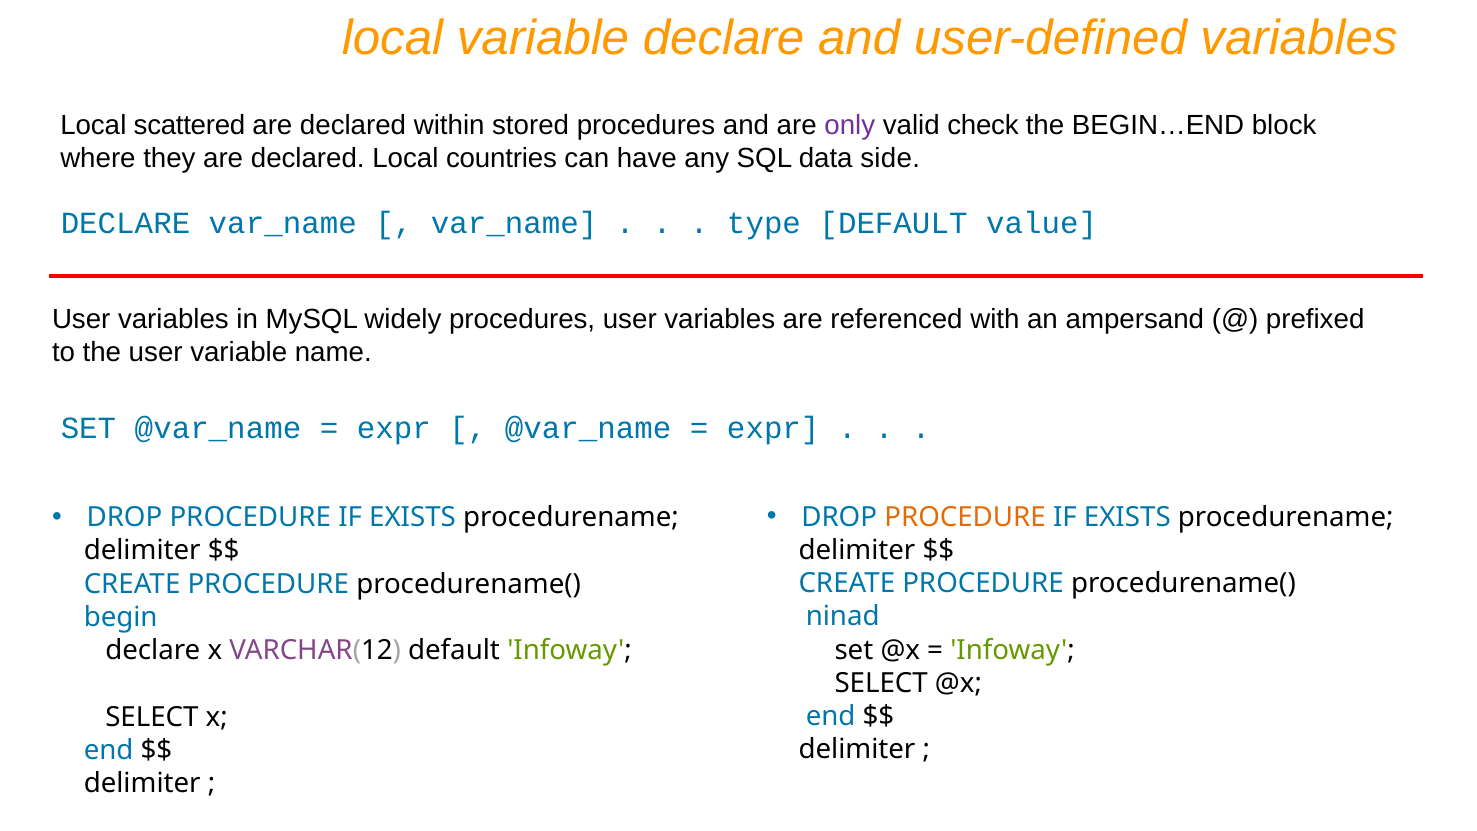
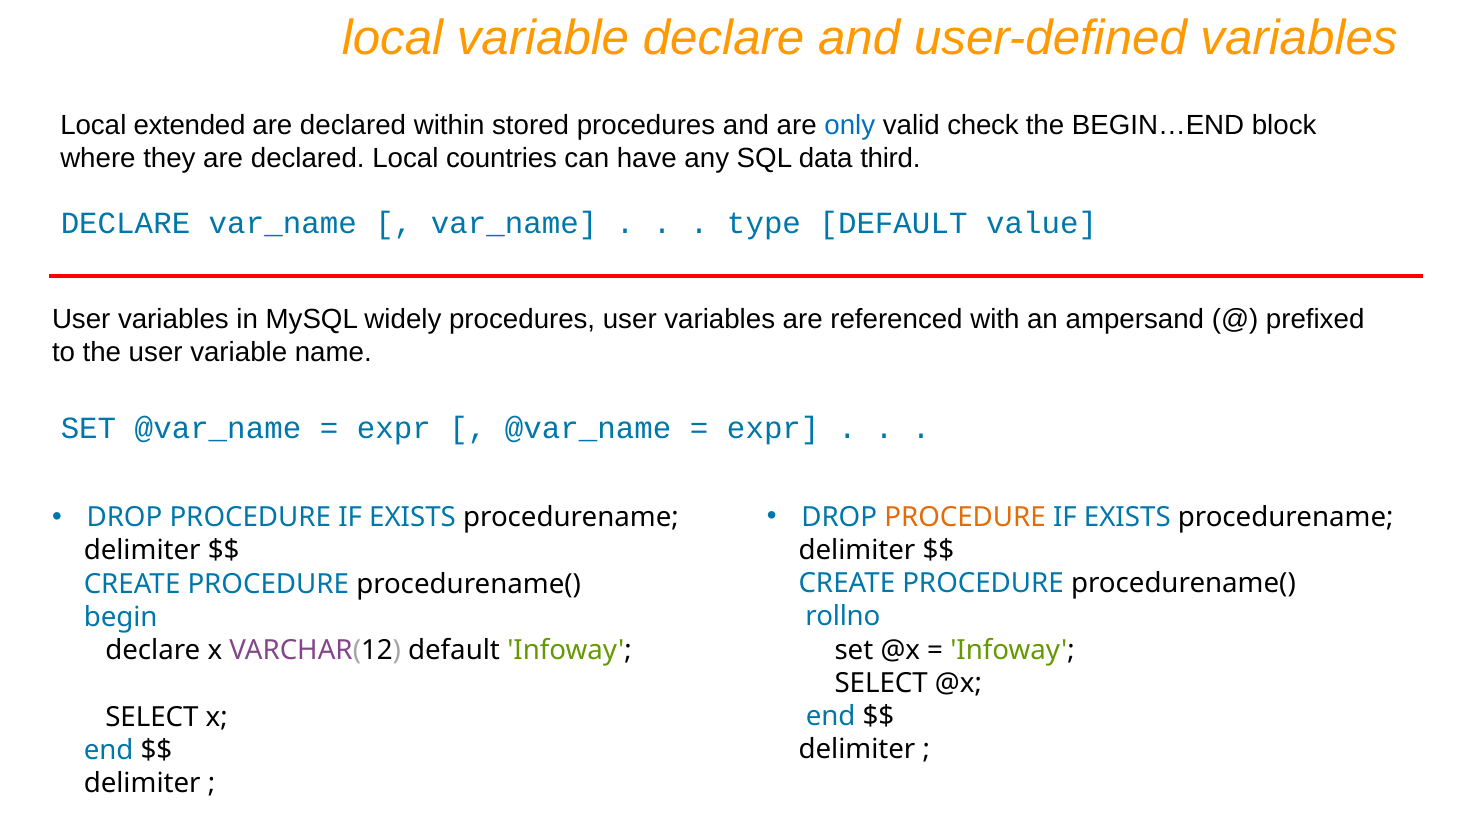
scattered: scattered -> extended (190, 125)
only colour: purple -> blue (850, 125)
side: side -> third (890, 159)
ninad: ninad -> rollno (843, 617)
